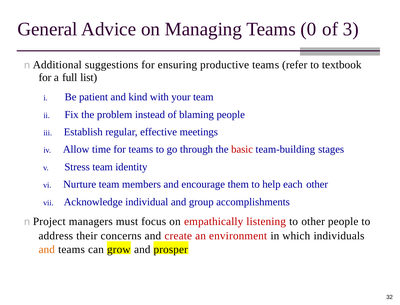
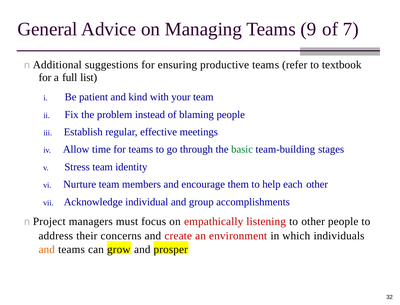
0: 0 -> 9 (309, 29)
3: 3 -> 7 (351, 29)
basic colour: red -> green (242, 149)
